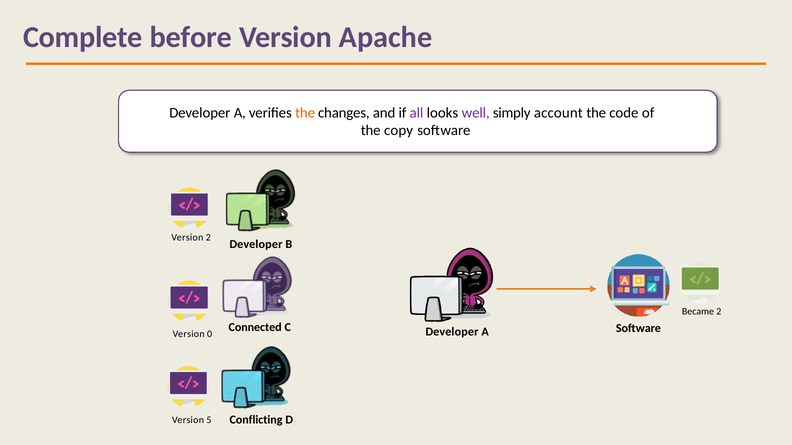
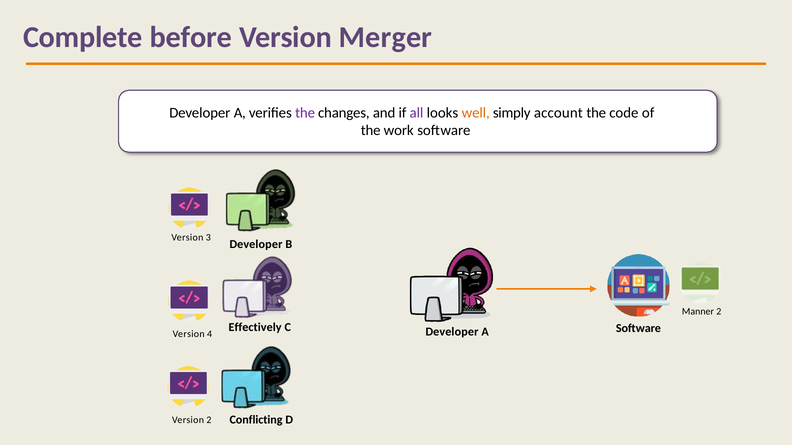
Apache: Apache -> Merger (386, 38)
the colour: orange -> purple (305, 113)
well colour: purple -> orange (476, 113)
copy: copy -> work (399, 130)
Version 2: 2 -> 3 (208, 238)
Became: Became -> Manner (698, 312)
Connected: Connected -> Effectively (255, 328)
0: 0 -> 4 (210, 335)
Version 5: 5 -> 2 (209, 420)
